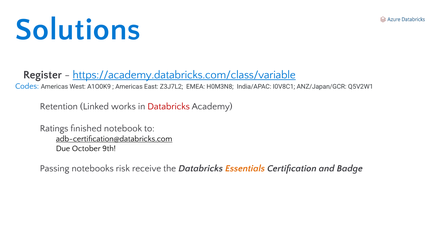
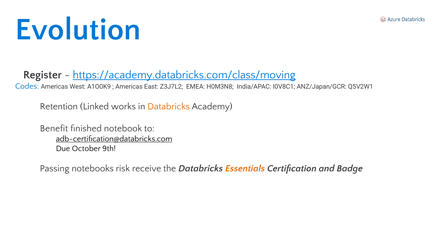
Solutions: Solutions -> Evolution (78, 29)
https://academy.databricks.com/class/variable: https://academy.databricks.com/class/variable -> https://academy.databricks.com/class/moving (184, 75)
Databricks colour: red -> orange (169, 106)
Ratings: Ratings -> Benefit (54, 129)
